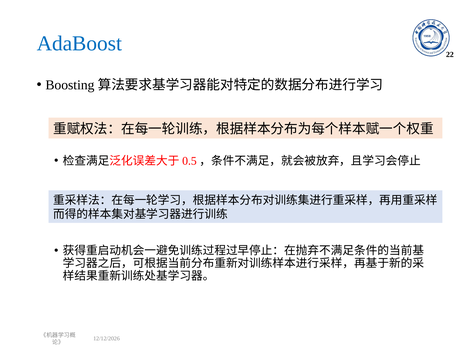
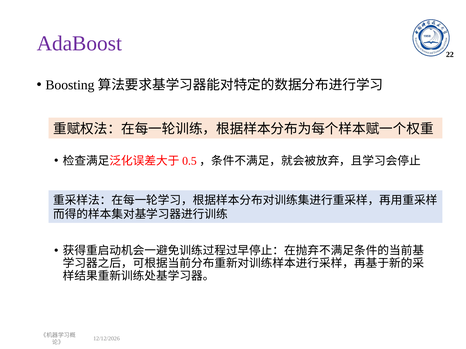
AdaBoost colour: blue -> purple (79, 43)
